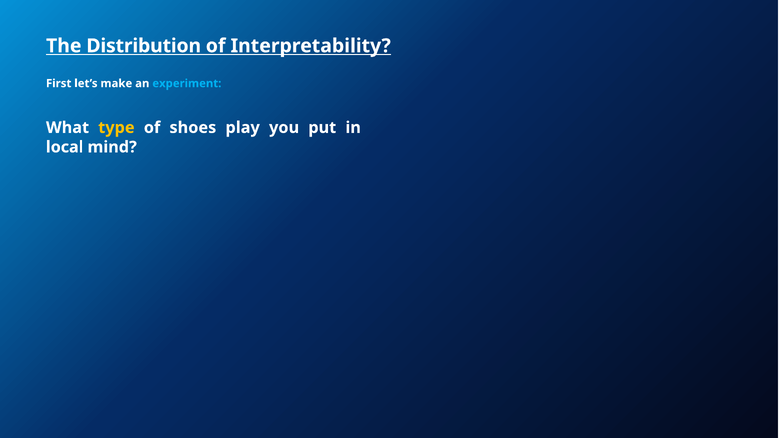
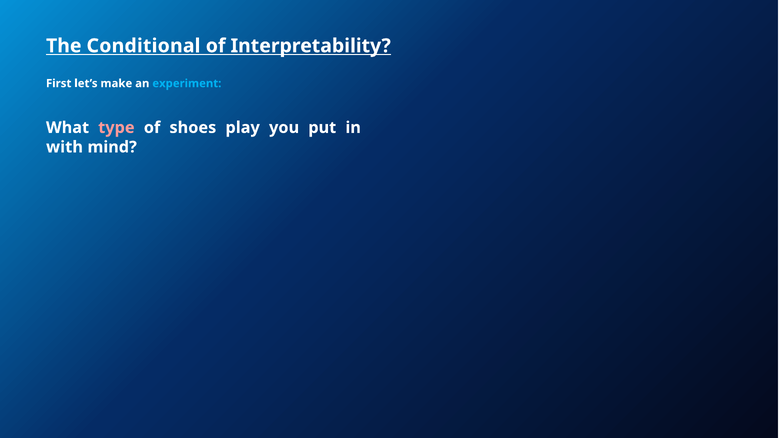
Distribution: Distribution -> Conditional (144, 46)
type colour: yellow -> pink (116, 128)
local: local -> with (65, 147)
